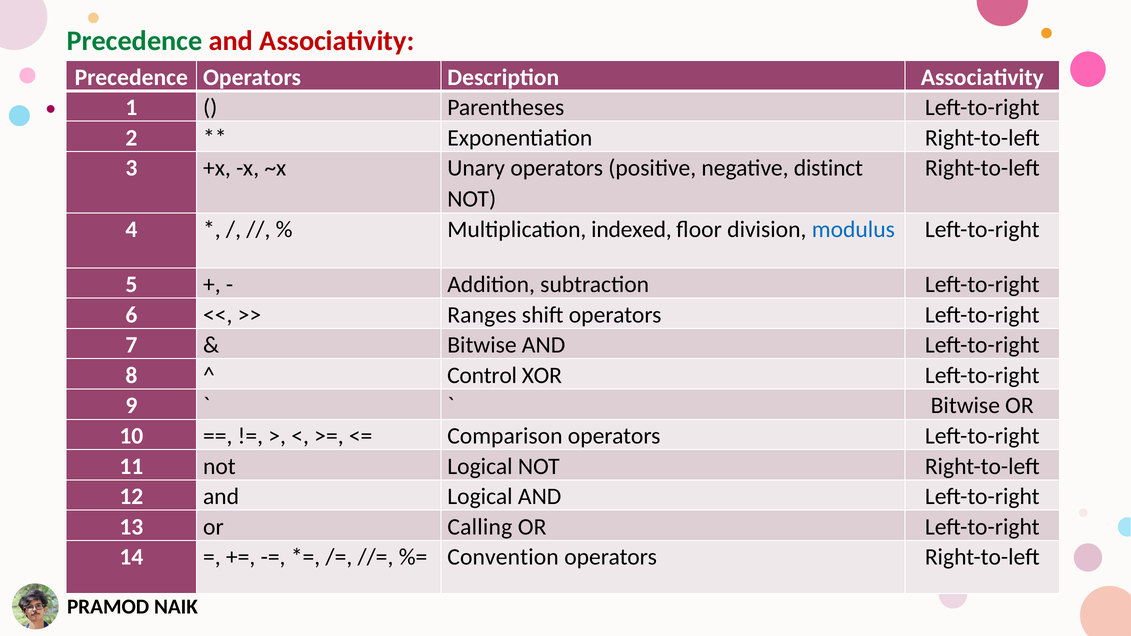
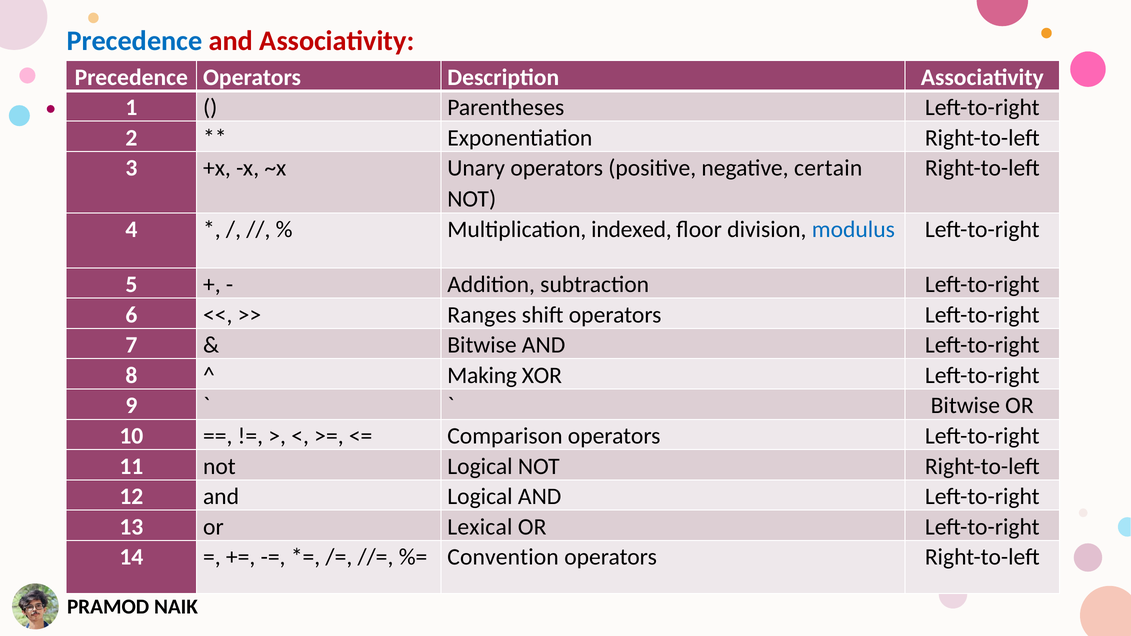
Precedence colour: green -> blue (135, 41)
distinct: distinct -> certain (828, 168)
Control: Control -> Making (482, 376)
Calling: Calling -> Lexical (480, 527)
